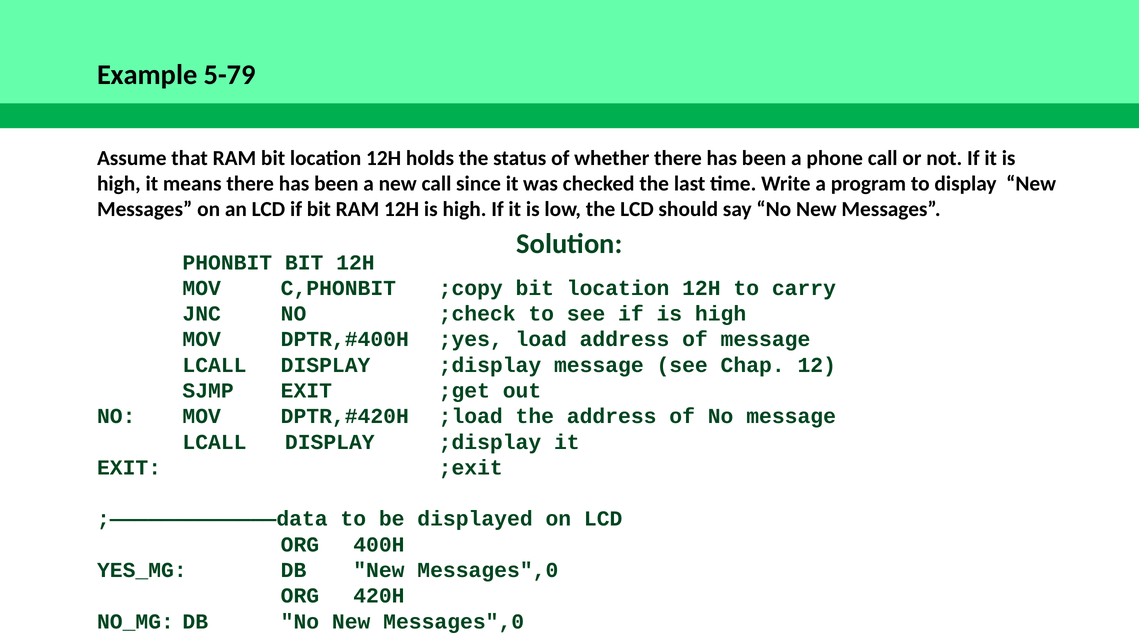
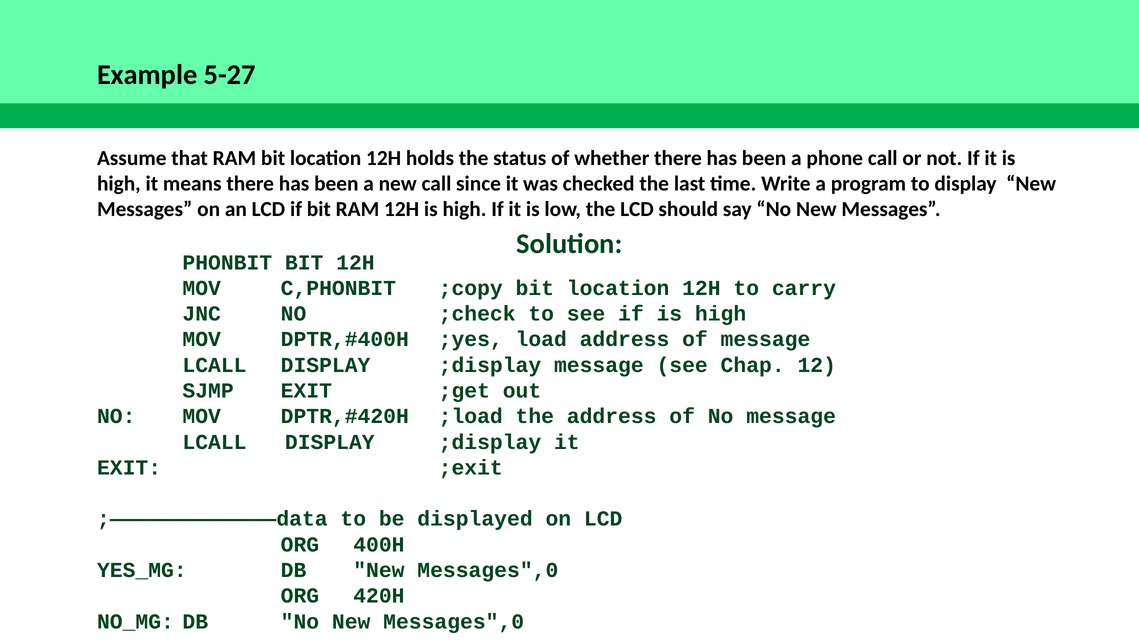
5-79: 5-79 -> 5-27 (230, 75)
